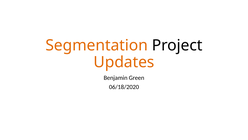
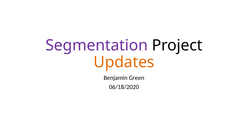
Segmentation colour: orange -> purple (97, 45)
